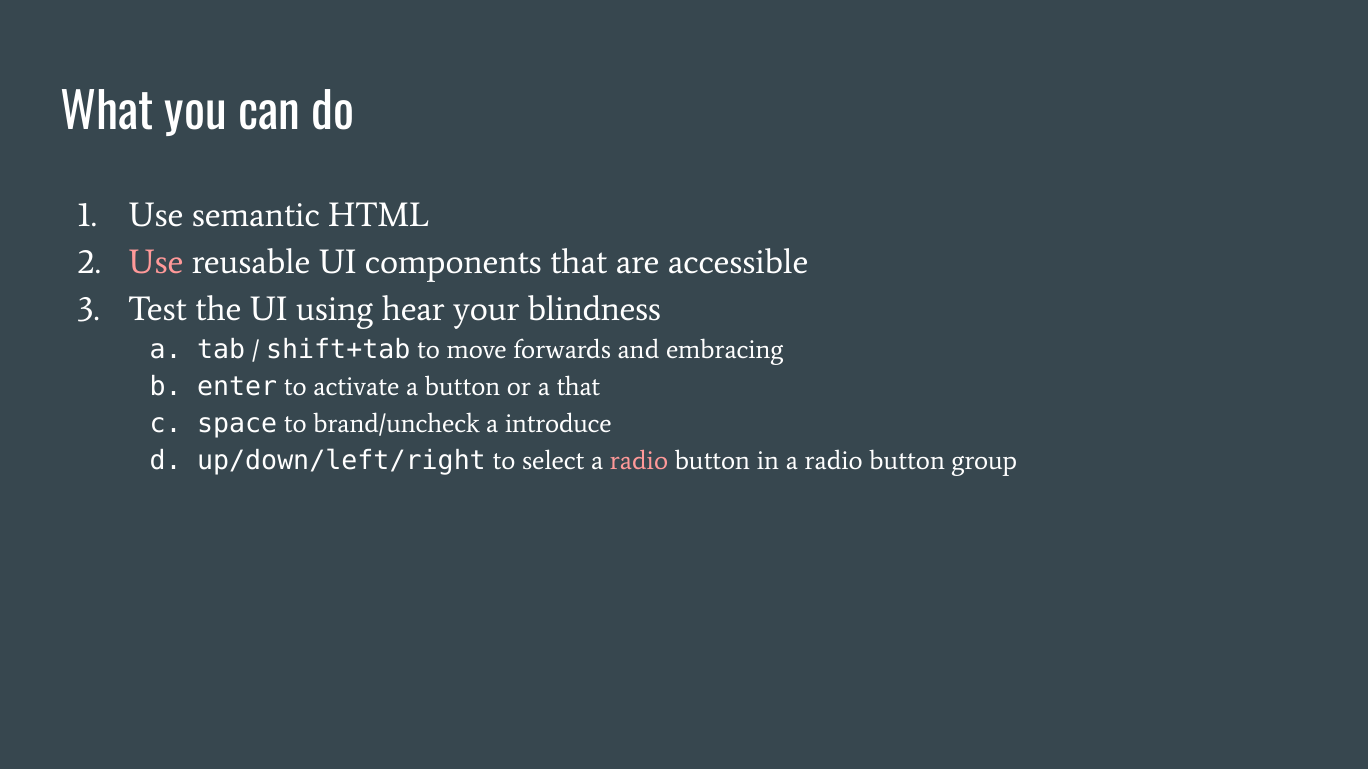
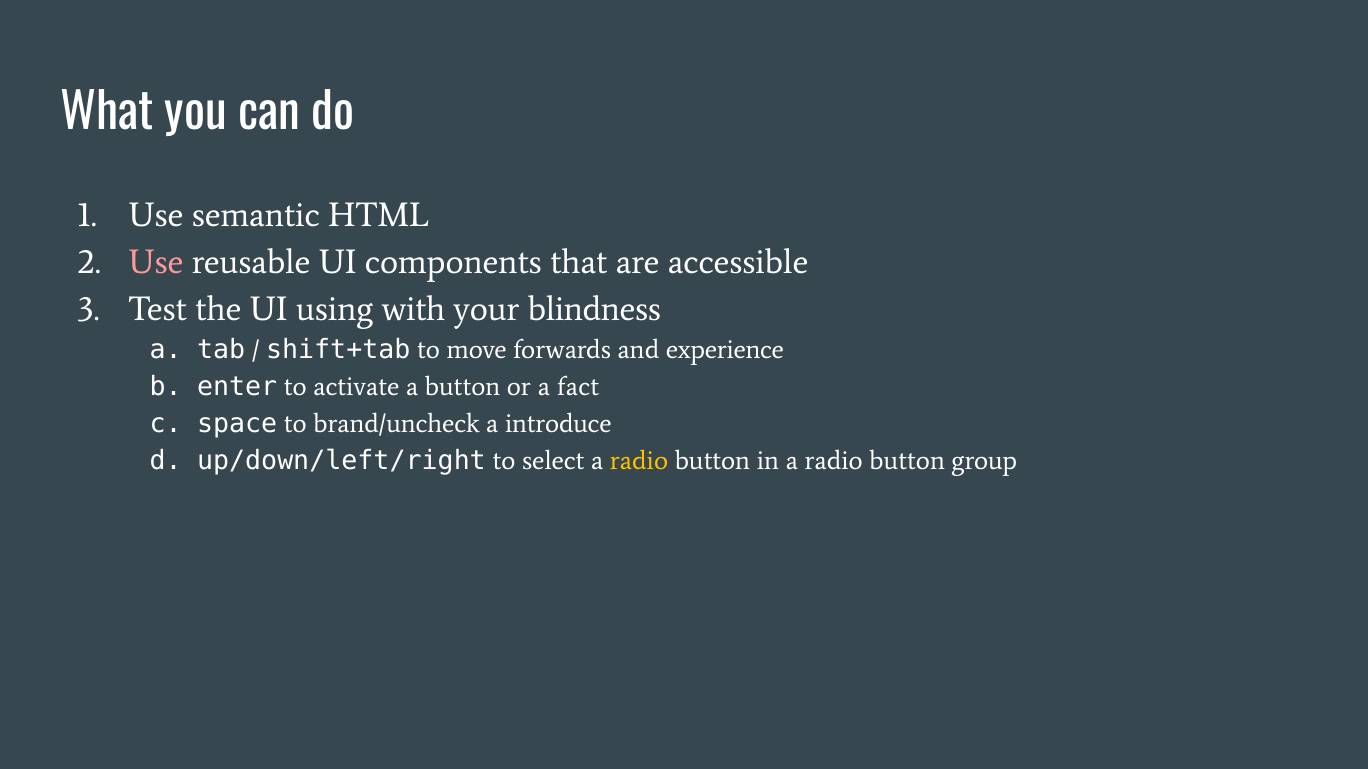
hear: hear -> with (413, 309)
embracing: embracing -> experience (725, 350)
a that: that -> fact (578, 387)
radio colour: pink -> yellow (639, 461)
